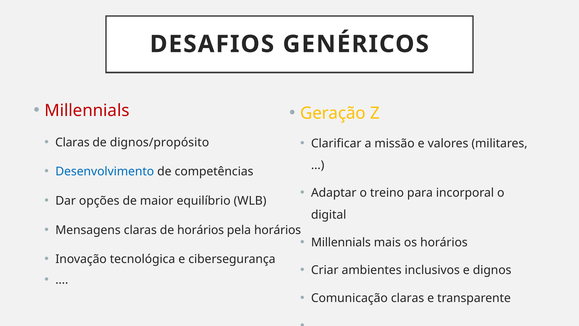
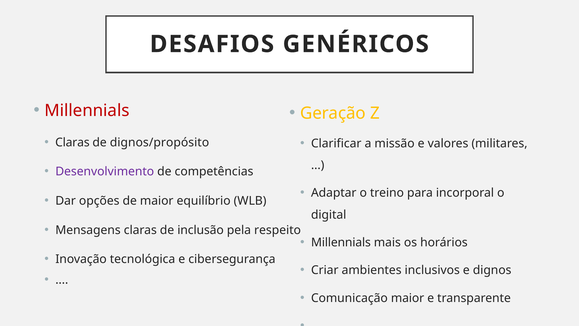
Desenvolvimento colour: blue -> purple (105, 171)
de horários: horários -> inclusão (201, 230)
pela horários: horários -> respeito (278, 230)
Comunicação claras: claras -> maior (408, 298)
